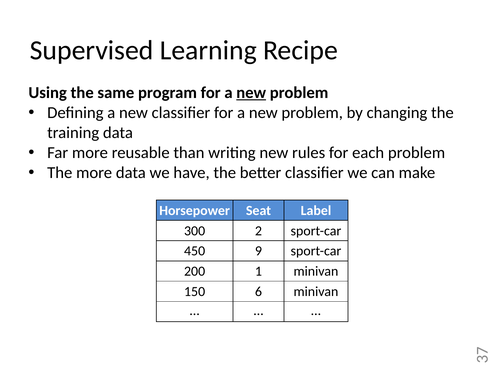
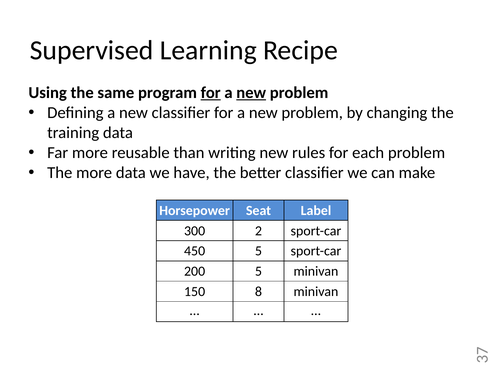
for underline: none -> present (211, 93)
450 9: 9 -> 5 (258, 251)
200 1: 1 -> 5 (258, 271)
6: 6 -> 8 (258, 292)
